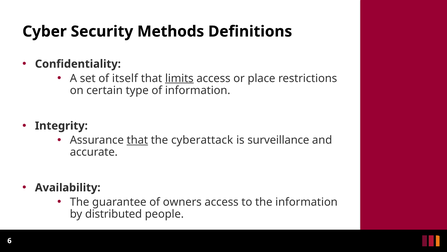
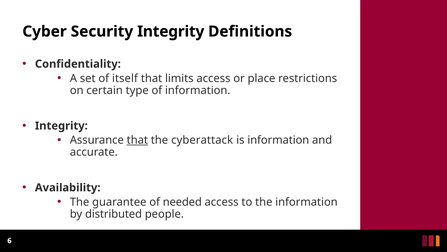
Security Methods: Methods -> Integrity (171, 31)
limits underline: present -> none (179, 78)
is surveillance: surveillance -> information (278, 140)
owners: owners -> needed (182, 202)
